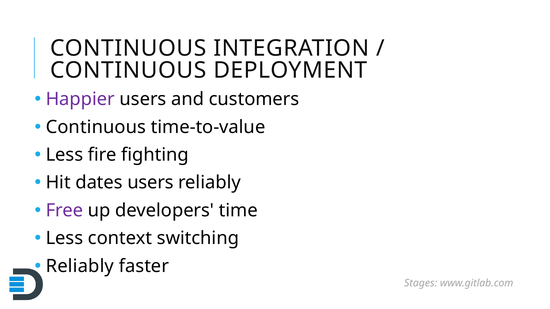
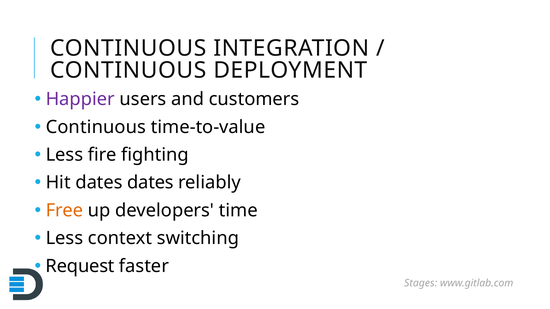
dates users: users -> dates (150, 183)
Free colour: purple -> orange (64, 211)
Reliably: Reliably -> Request (80, 266)
